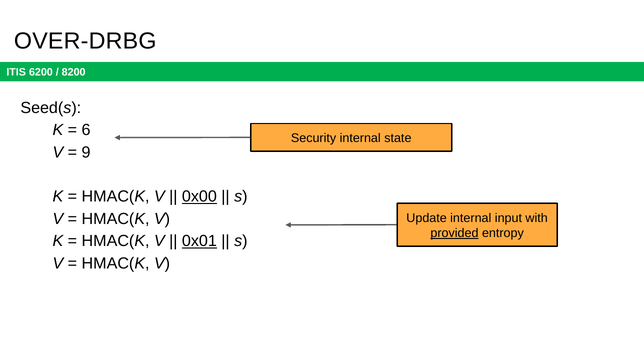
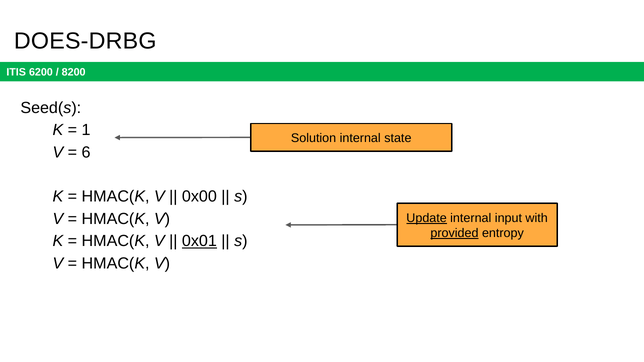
OVER-DRBG: OVER-DRBG -> DOES-DRBG (85, 41)
6: 6 -> 1 (86, 130)
Security: Security -> Solution (314, 138)
9: 9 -> 6 (86, 152)
0x00 underline: present -> none (199, 197)
Update underline: none -> present (427, 218)
